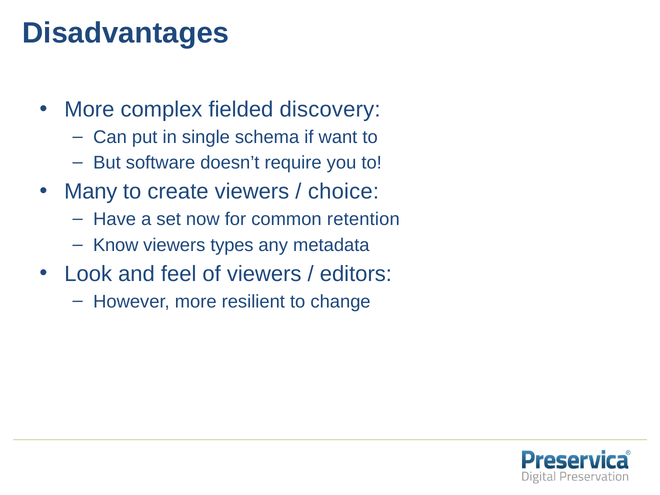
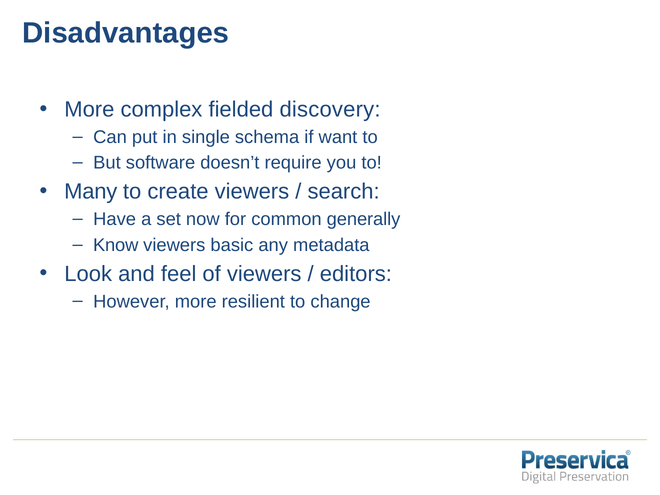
choice: choice -> search (344, 192)
retention: retention -> generally (364, 219)
types: types -> basic (232, 245)
